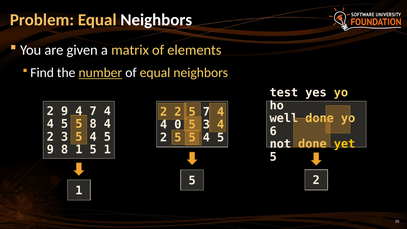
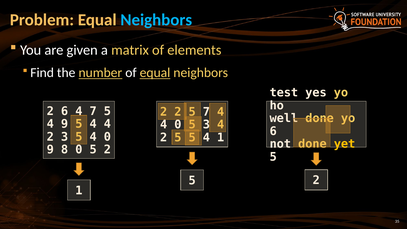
Neighbors colour: white -> light blue (156, 20)
equal underline: none -> present (155, 73)
2 9: 9 -> 6 (65, 111)
4: 4 -> 5 (107, 111)
5: 5 -> 9 (65, 124)
8: 8 -> 4 (93, 124)
5: 5 -> 0 (107, 137)
5: 5 -> 1 (221, 137)
8 1: 1 -> 0 (79, 150)
1: 1 -> 2 (107, 150)
